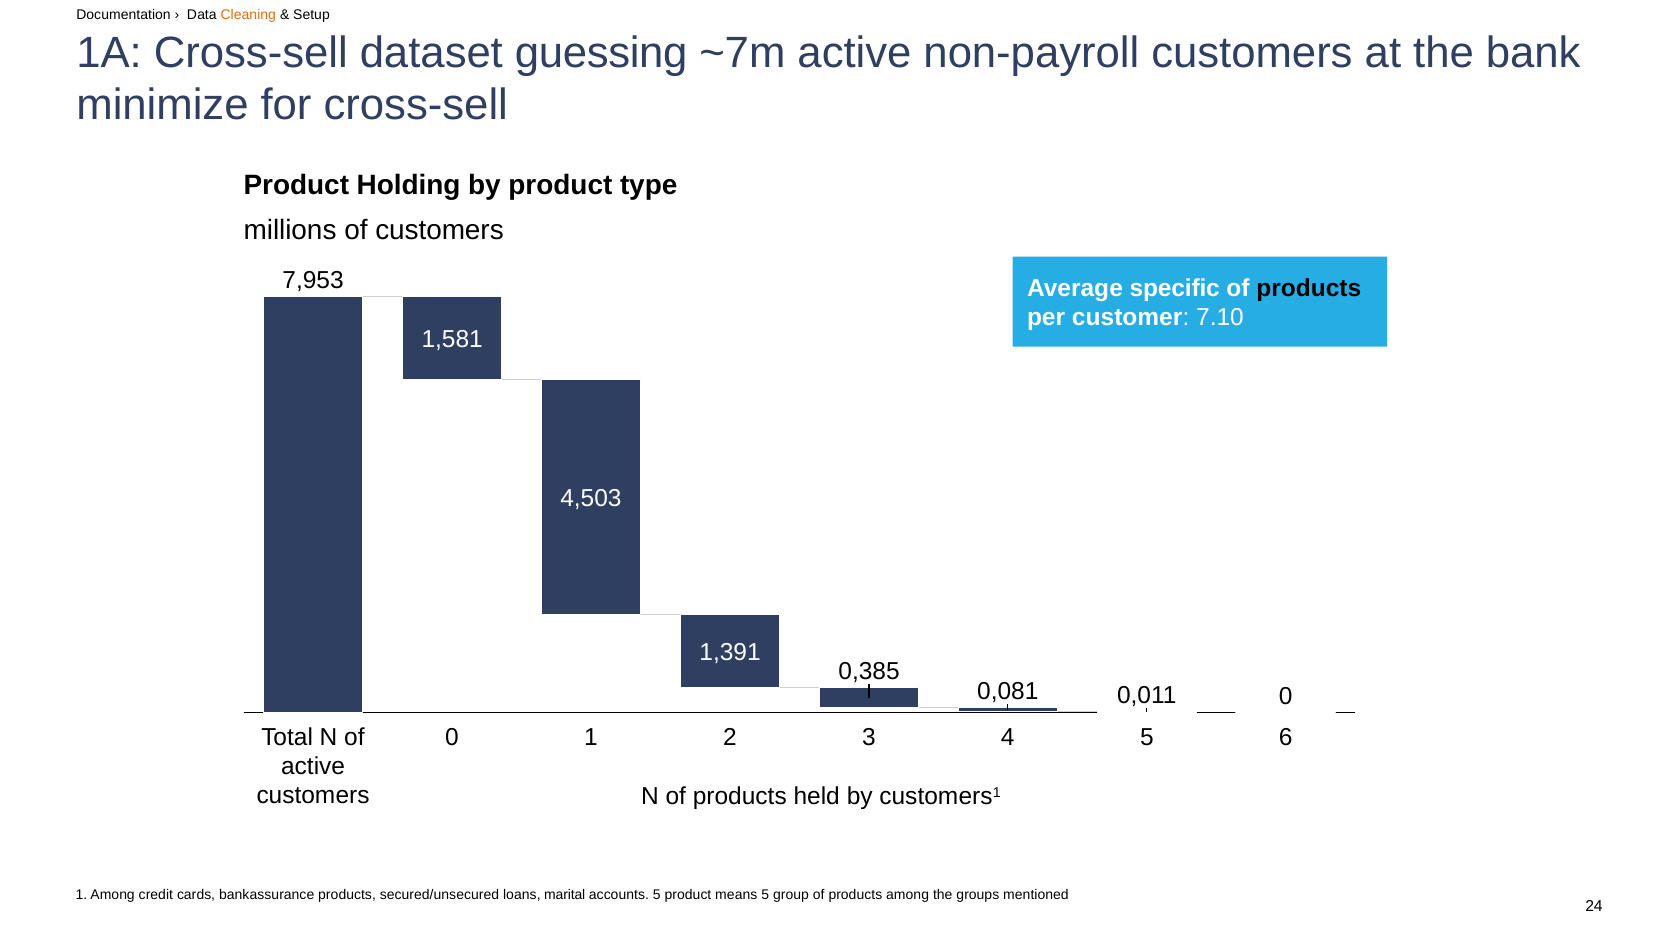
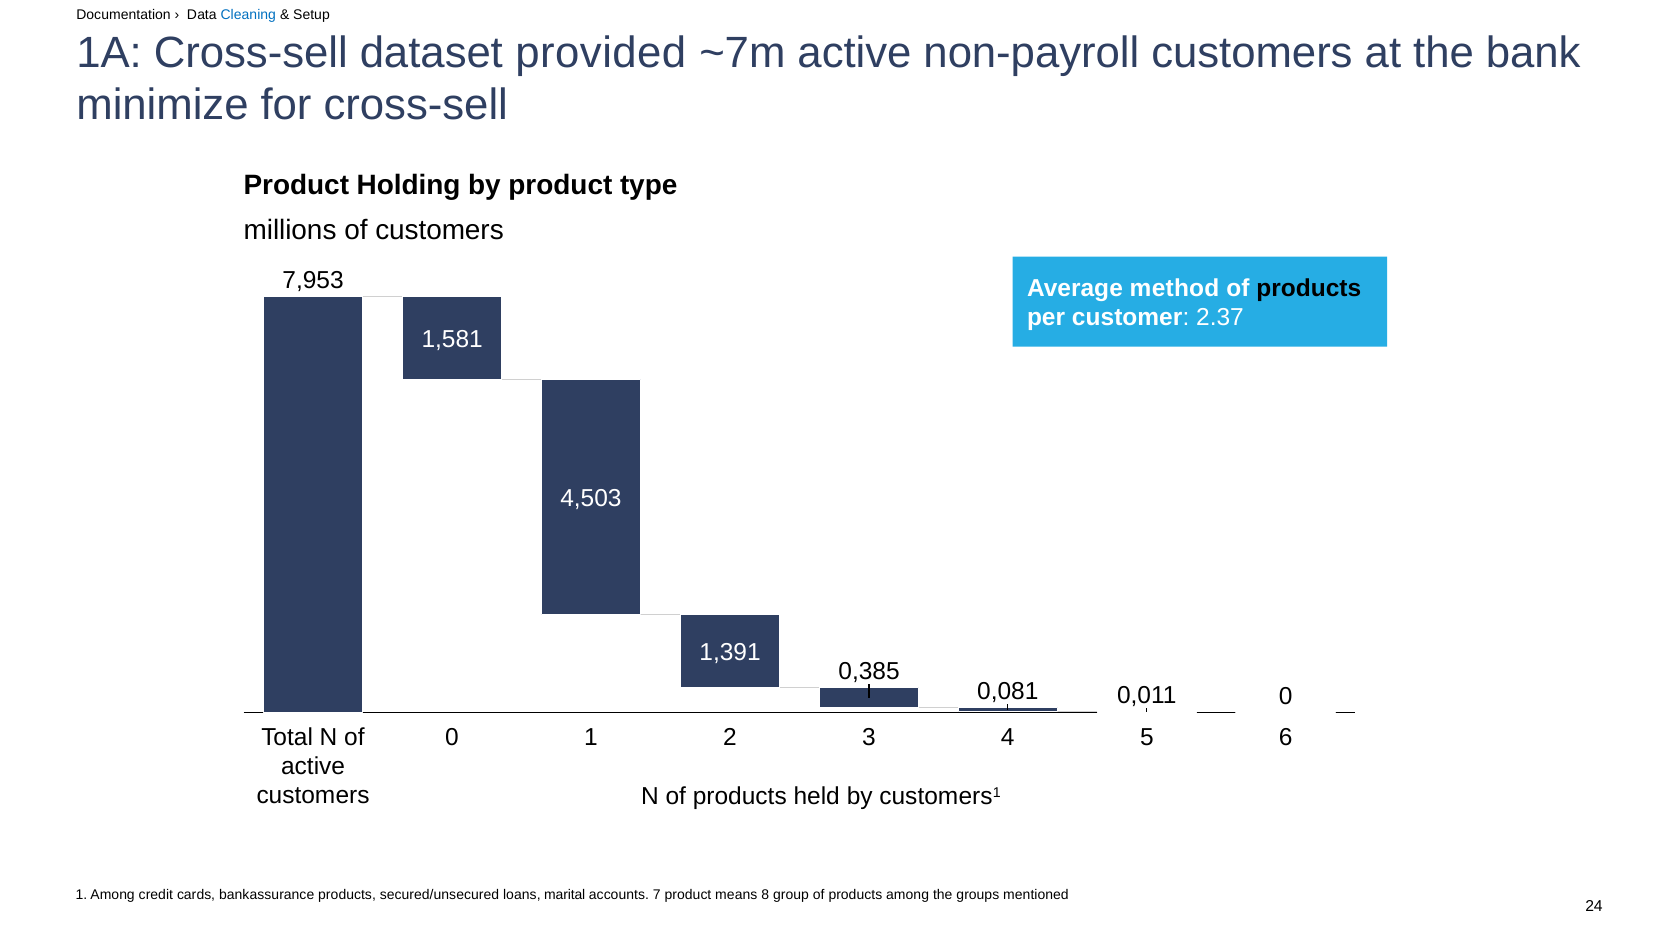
Cleaning colour: orange -> blue (248, 15)
guessing: guessing -> provided (601, 53)
specific: specific -> method (1175, 288)
7.10: 7.10 -> 2.37 (1220, 318)
accounts 5: 5 -> 7 (657, 895)
means 5: 5 -> 8 (765, 895)
